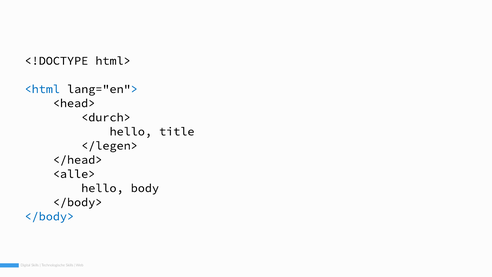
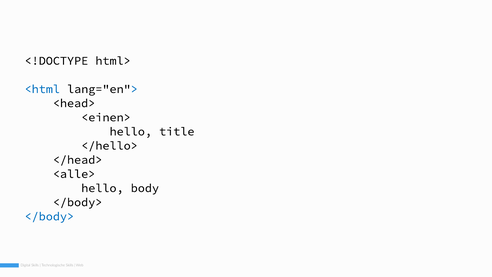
<durch>: <durch> -> <einen> (106, 117)
</legen>: </legen> -> </hello> (110, 146)
